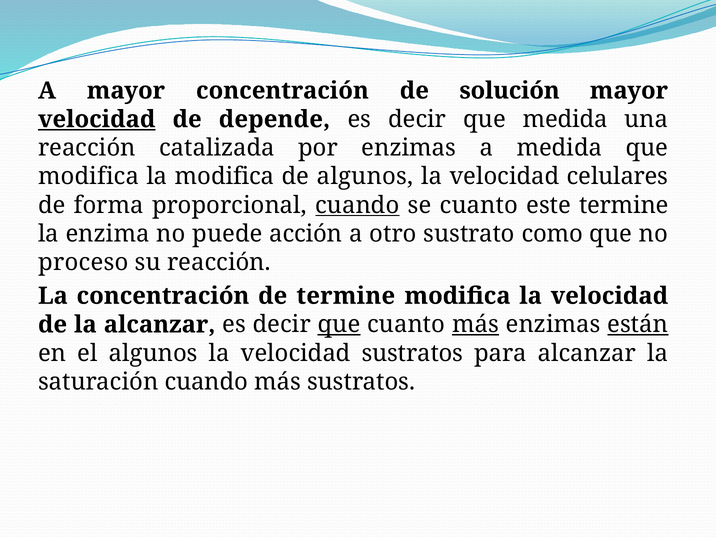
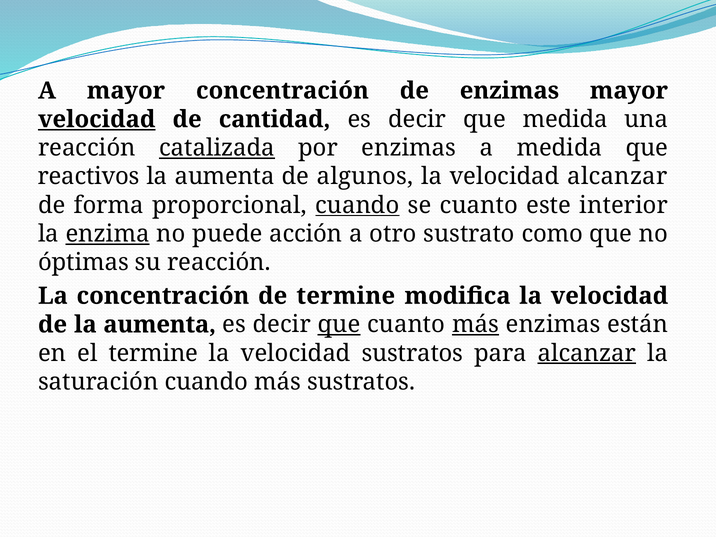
de solución: solución -> enzimas (509, 91)
depende: depende -> cantidad (275, 119)
catalizada underline: none -> present (217, 148)
modifica: modifica -> reactivos (89, 177)
modifica: modifica -> aumenta (225, 177)
velocidad celulares: celulares -> alcanzar (617, 177)
este termine: termine -> interior (624, 205)
enzima underline: none -> present (108, 234)
proceso: proceso -> óptimas (83, 263)
de la alcanzar: alcanzar -> aumenta (160, 325)
están underline: present -> none (638, 325)
el algunos: algunos -> termine (153, 353)
alcanzar underline: none -> present (587, 353)
